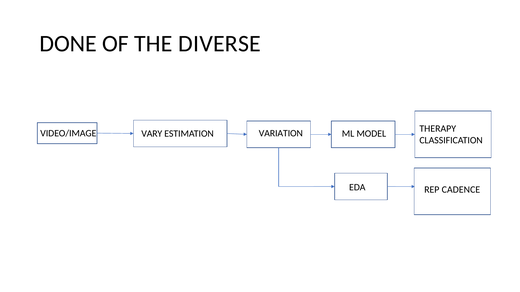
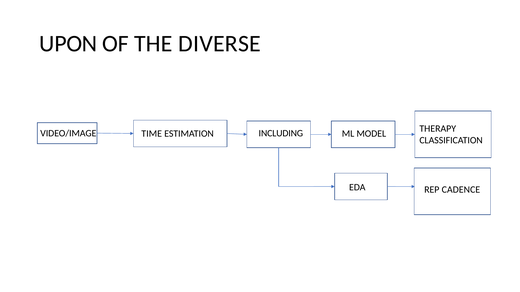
DONE: DONE -> UPON (68, 44)
VARY: VARY -> TIME (152, 134)
VARIATION: VARIATION -> INCLUDING (281, 133)
